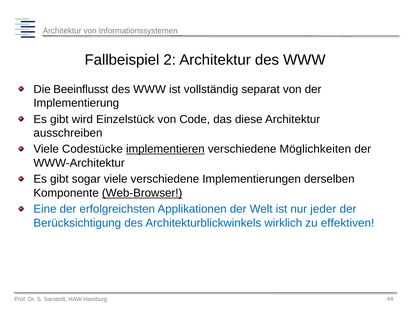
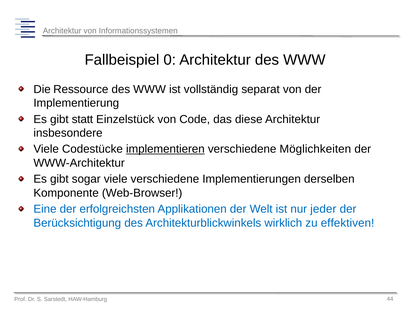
2: 2 -> 0 (170, 60)
Beeinflusst: Beeinflusst -> Ressource (81, 89)
wird: wird -> statt (82, 119)
ausschreiben: ausschreiben -> insbesondere (68, 133)
Web-Browser underline: present -> none (142, 193)
